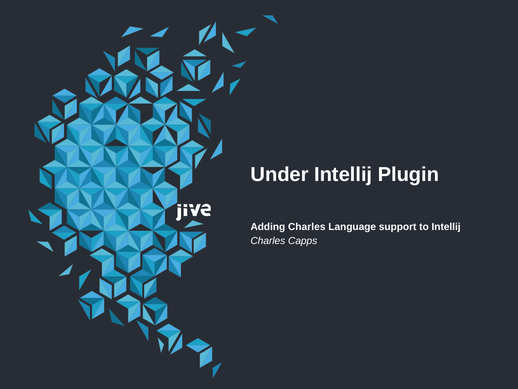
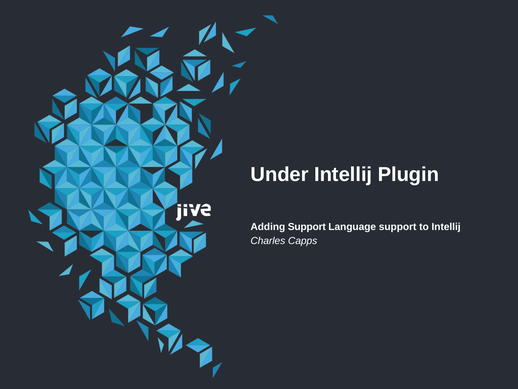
Adding Charles: Charles -> Support (307, 226)
